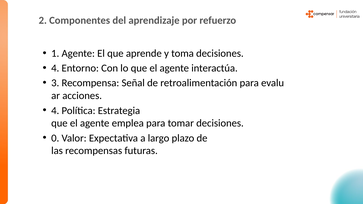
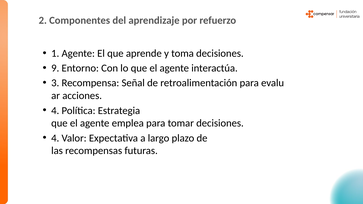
4: 4 -> 9 (55, 68)
0: 0 -> 4 (55, 138)
